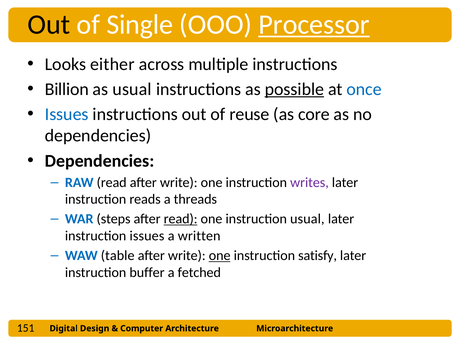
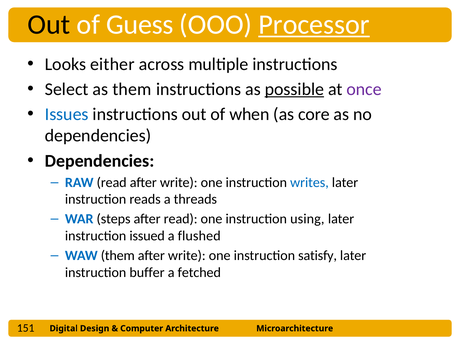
Single: Single -> Guess (140, 25)
Billion: Billion -> Select (67, 89)
as usual: usual -> them (132, 89)
once colour: blue -> purple (364, 89)
reuse: reuse -> when (249, 114)
writes colour: purple -> blue (309, 182)
read underline: present -> none (181, 219)
instruction usual: usual -> using (307, 219)
instruction issues: issues -> issued (147, 236)
written: written -> flushed (199, 236)
WAW table: table -> them (118, 256)
one underline: present -> none (220, 256)
